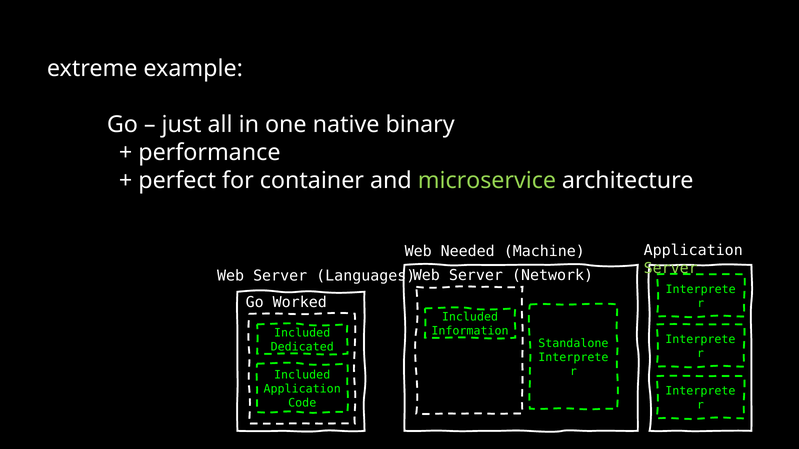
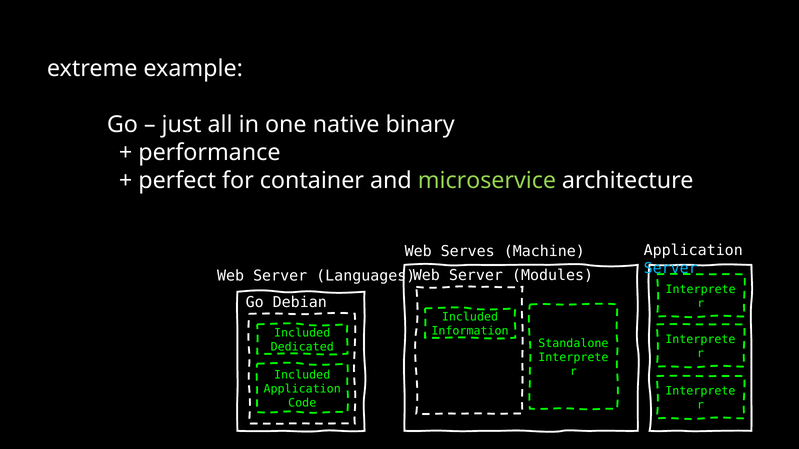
Needed: Needed -> Serves (468, 252)
Server colour: light green -> light blue (671, 269)
Network: Network -> Modules (553, 275)
Worked: Worked -> Debian (300, 302)
